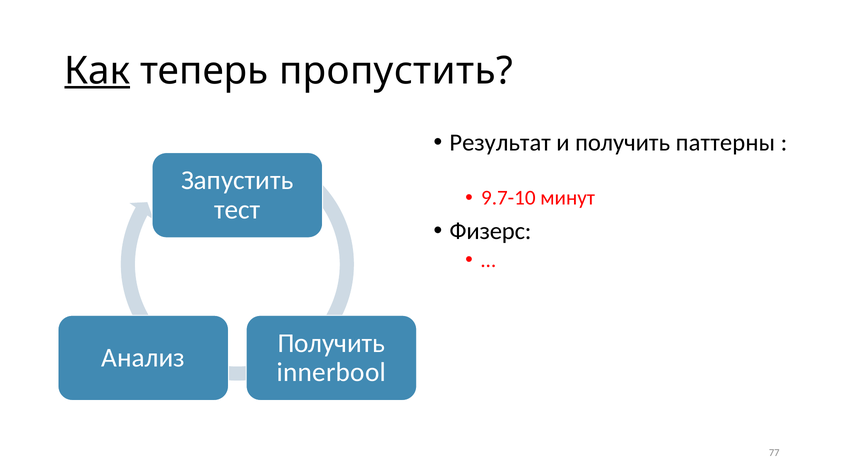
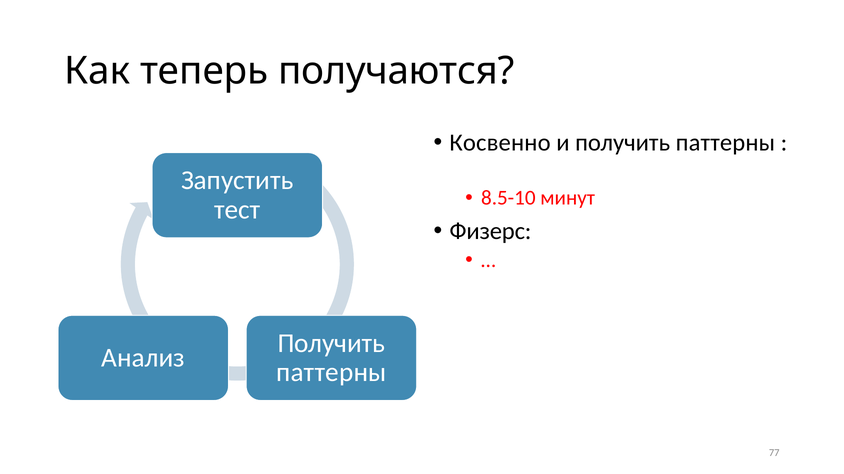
Как underline: present -> none (97, 71)
пропустить: пропустить -> получаются (396, 71)
Результат: Результат -> Косвенно (500, 143)
9.7-10: 9.7-10 -> 8.5-10 (508, 198)
innerbool: innerbool -> паттерны (331, 373)
